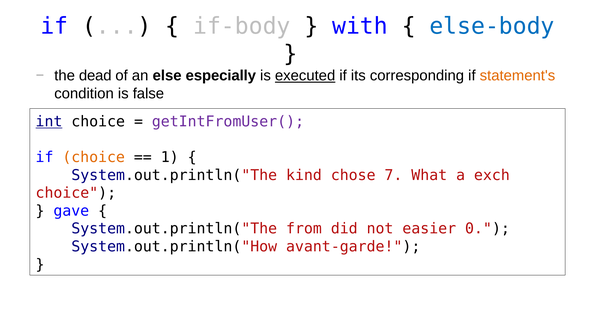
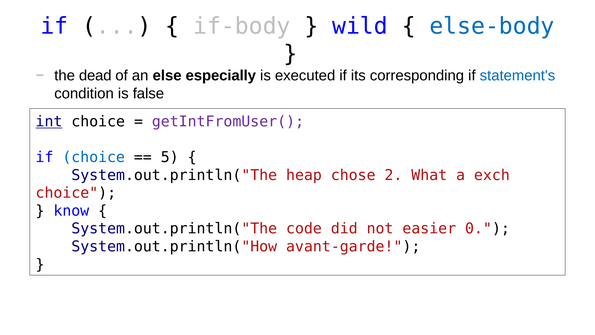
with: with -> wild (360, 26)
executed underline: present -> none (305, 76)
statement's colour: orange -> blue (517, 76)
choice colour: orange -> blue (94, 157)
1: 1 -> 5 (170, 157)
kind: kind -> heap (304, 175)
7: 7 -> 2 (393, 175)
gave: gave -> know (71, 211)
from: from -> code (304, 229)
